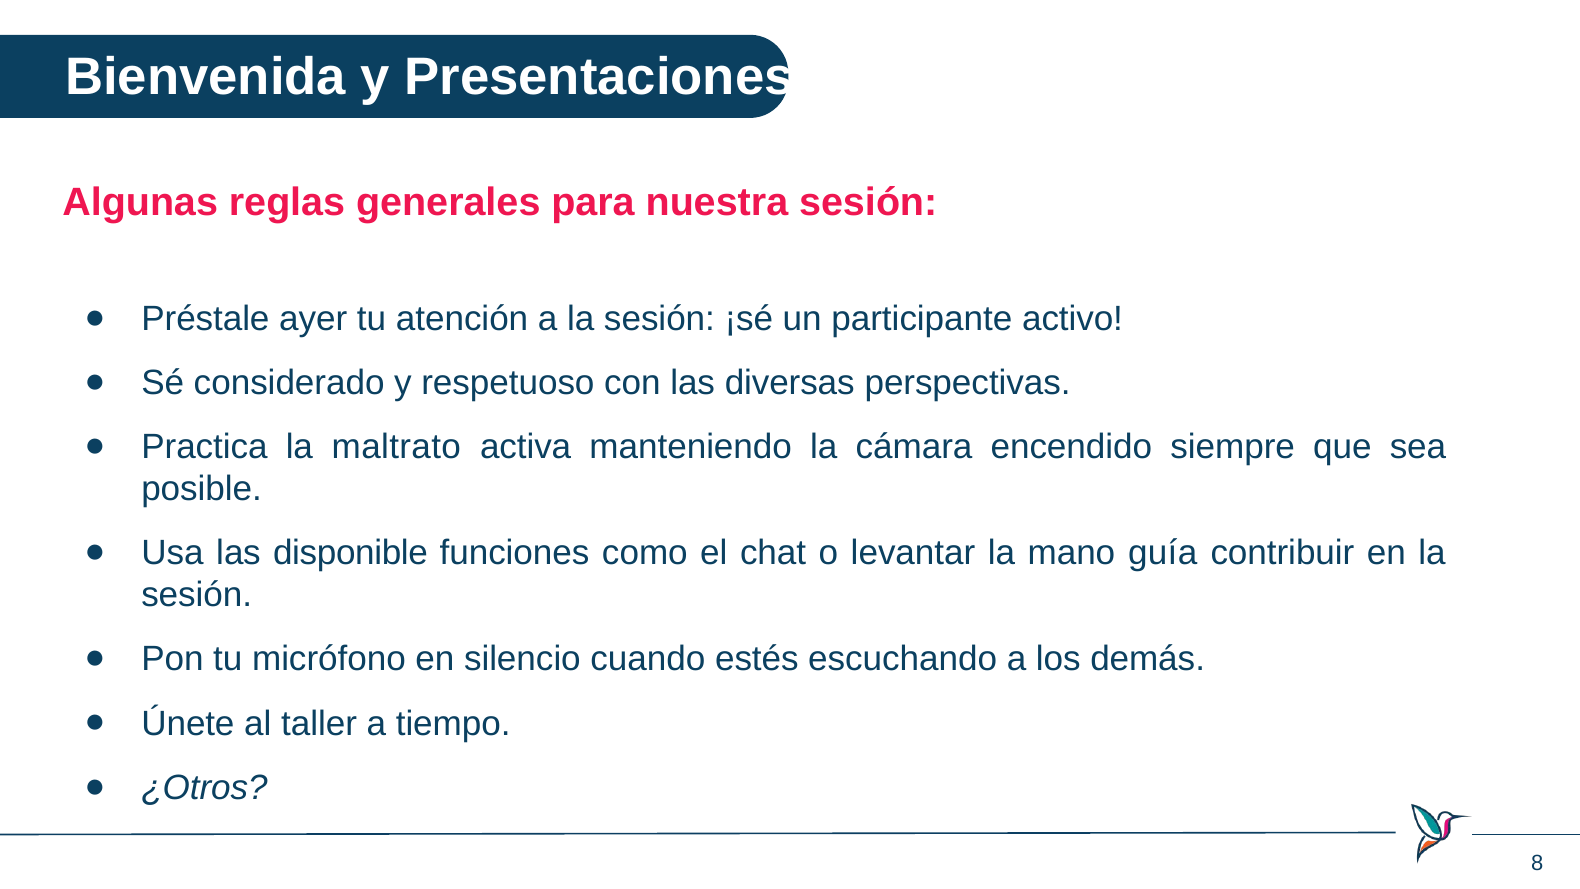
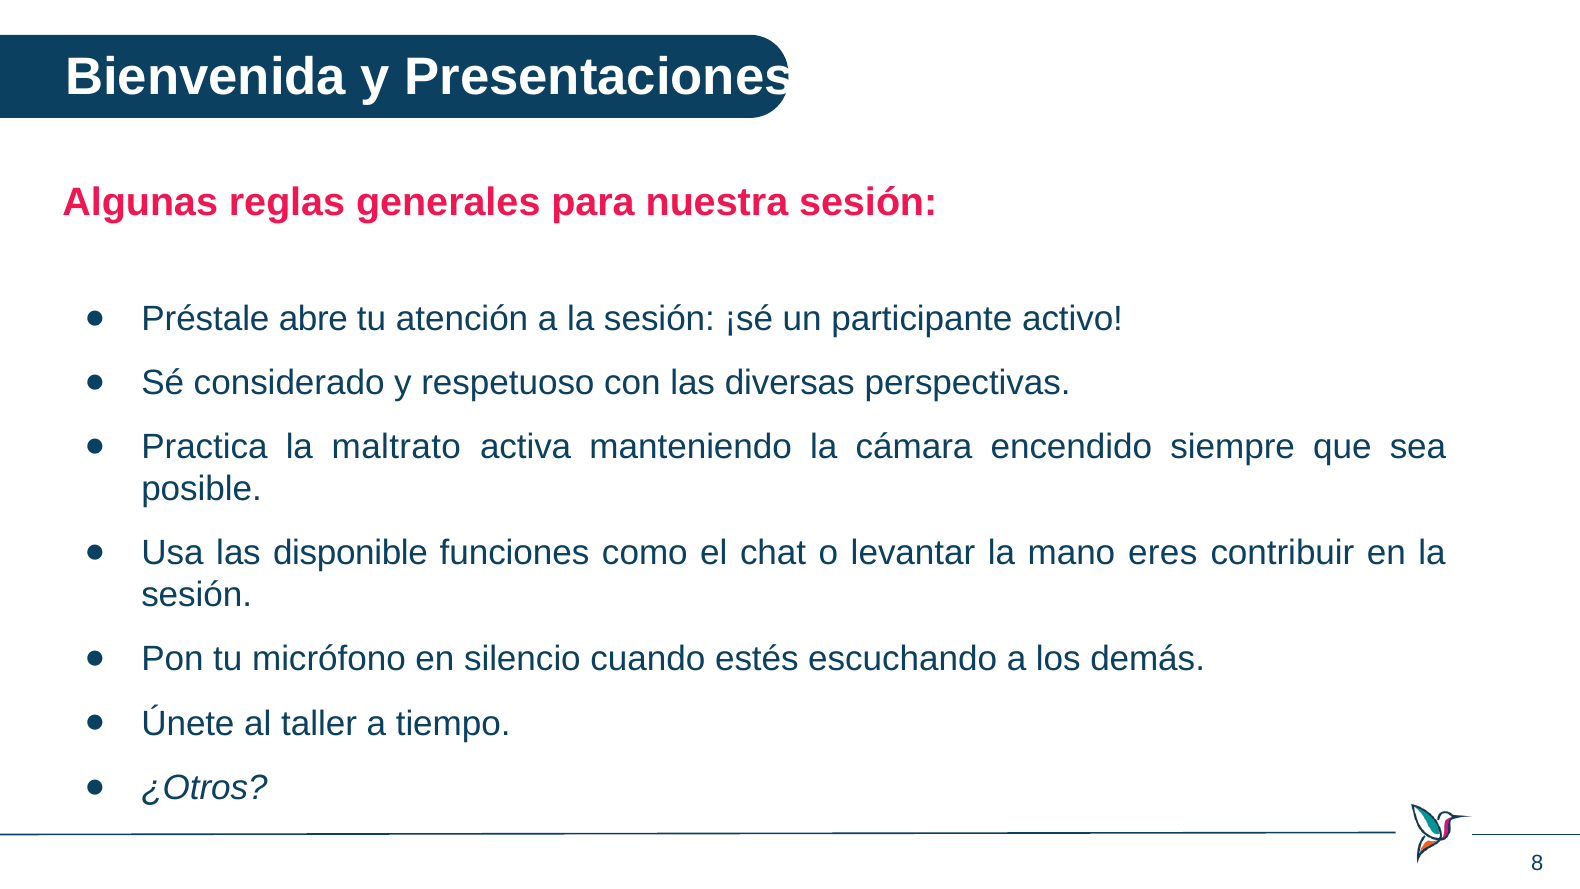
ayer: ayer -> abre (313, 319)
guía: guía -> eres (1163, 553)
